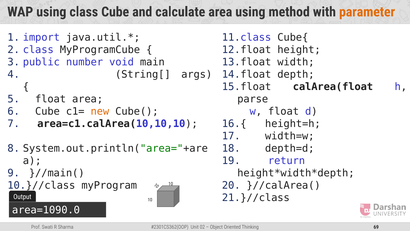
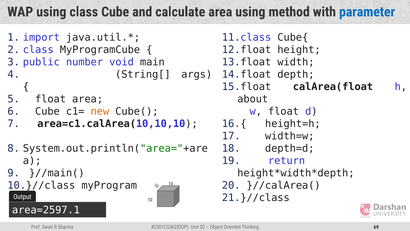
parameter colour: orange -> blue (367, 12)
parse: parse -> about (253, 99)
area=1090.0: area=1090.0 -> area=2597.1 (46, 210)
